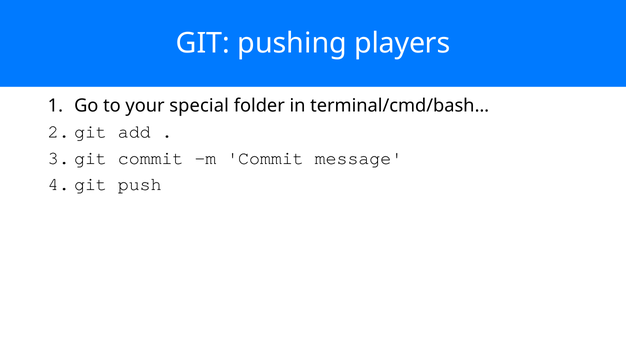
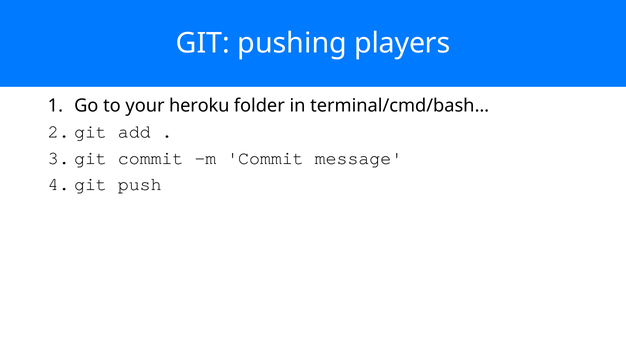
special: special -> heroku (199, 106)
